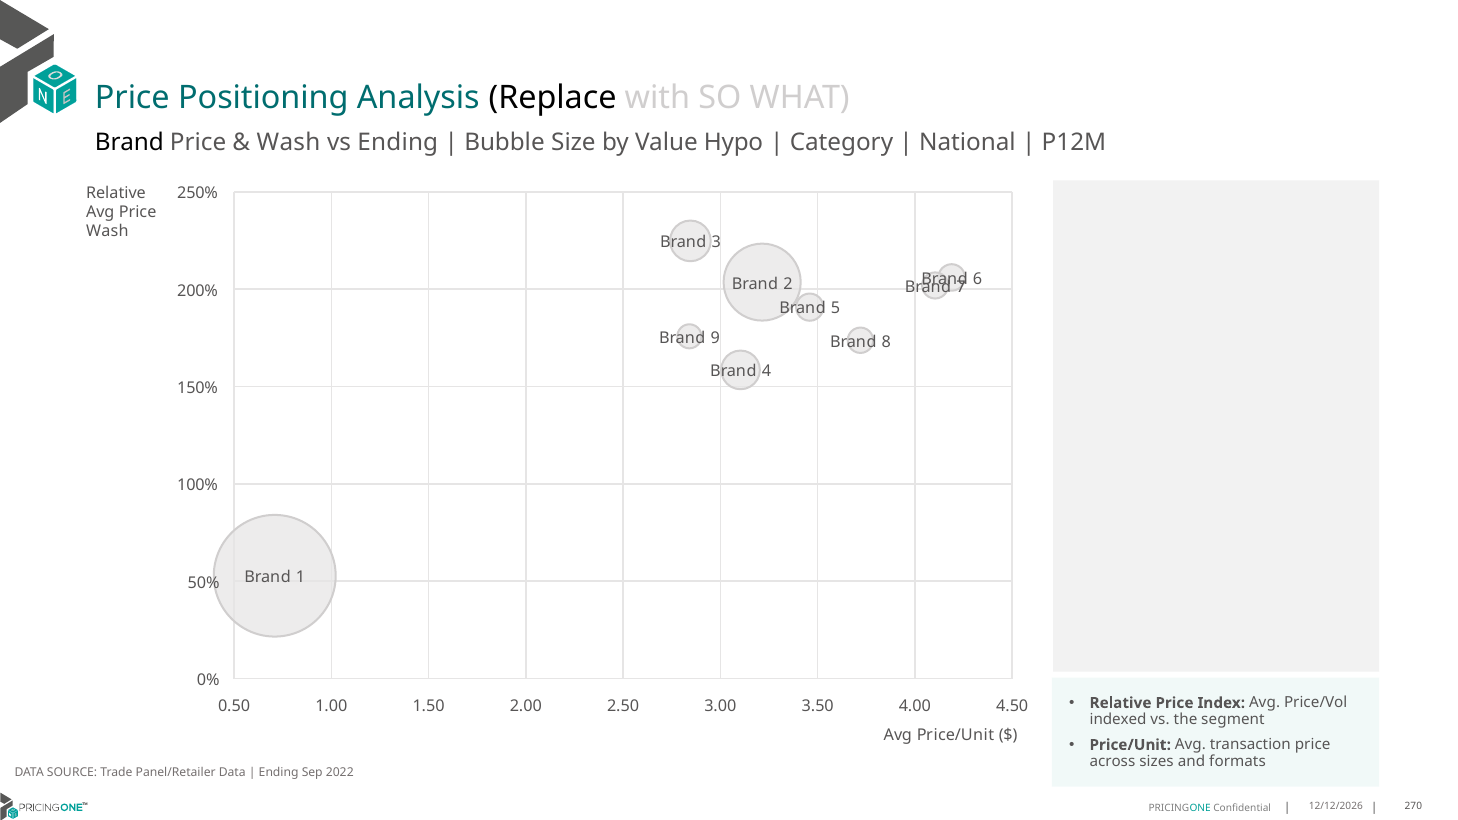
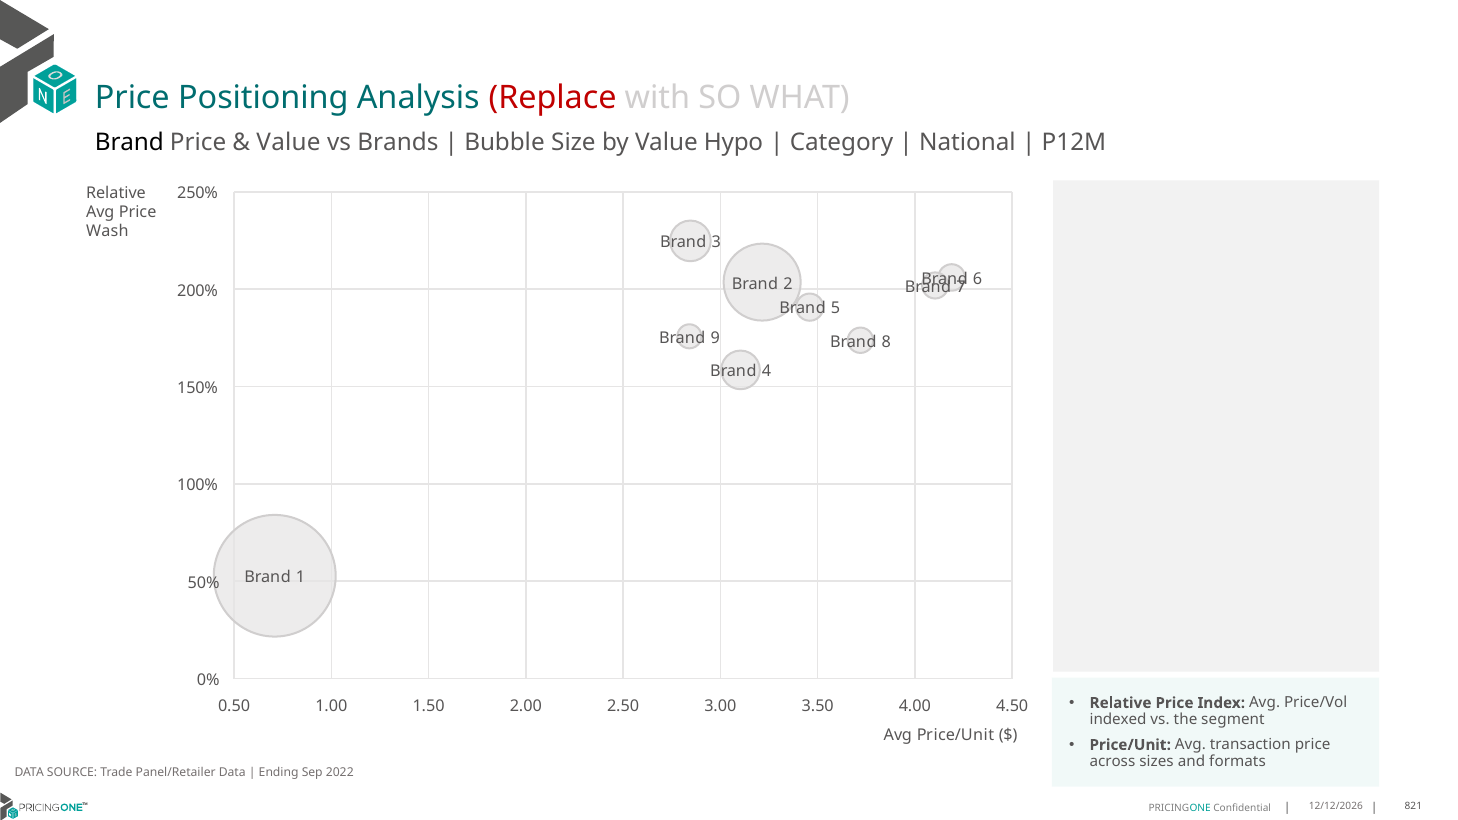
Replace colour: black -> red (553, 98)
Wash: Wash -> Value (288, 142)
vs Ending: Ending -> Brands (398, 142)
270: 270 -> 821 (1413, 806)
